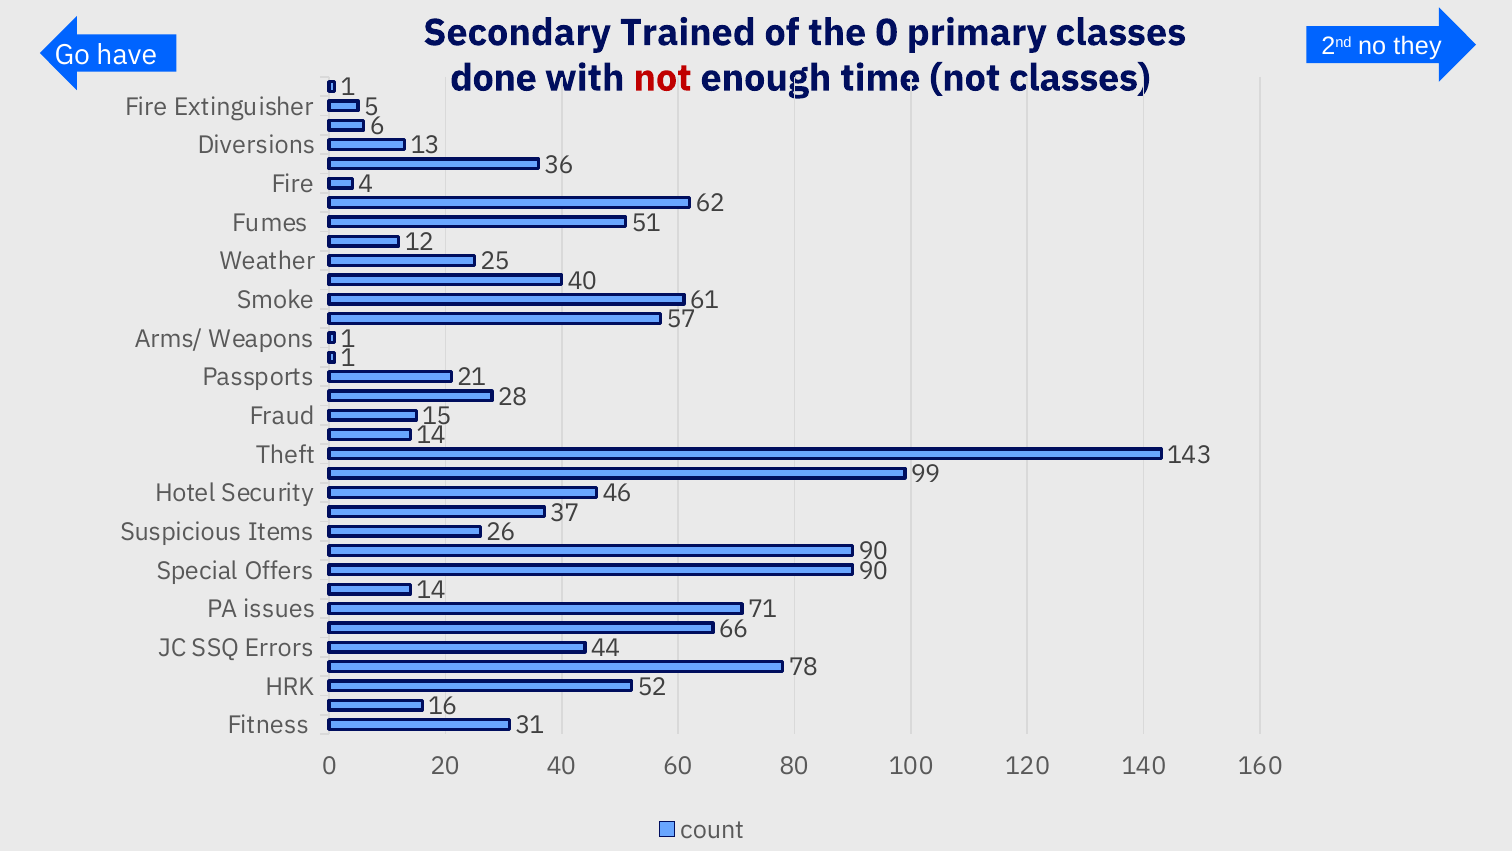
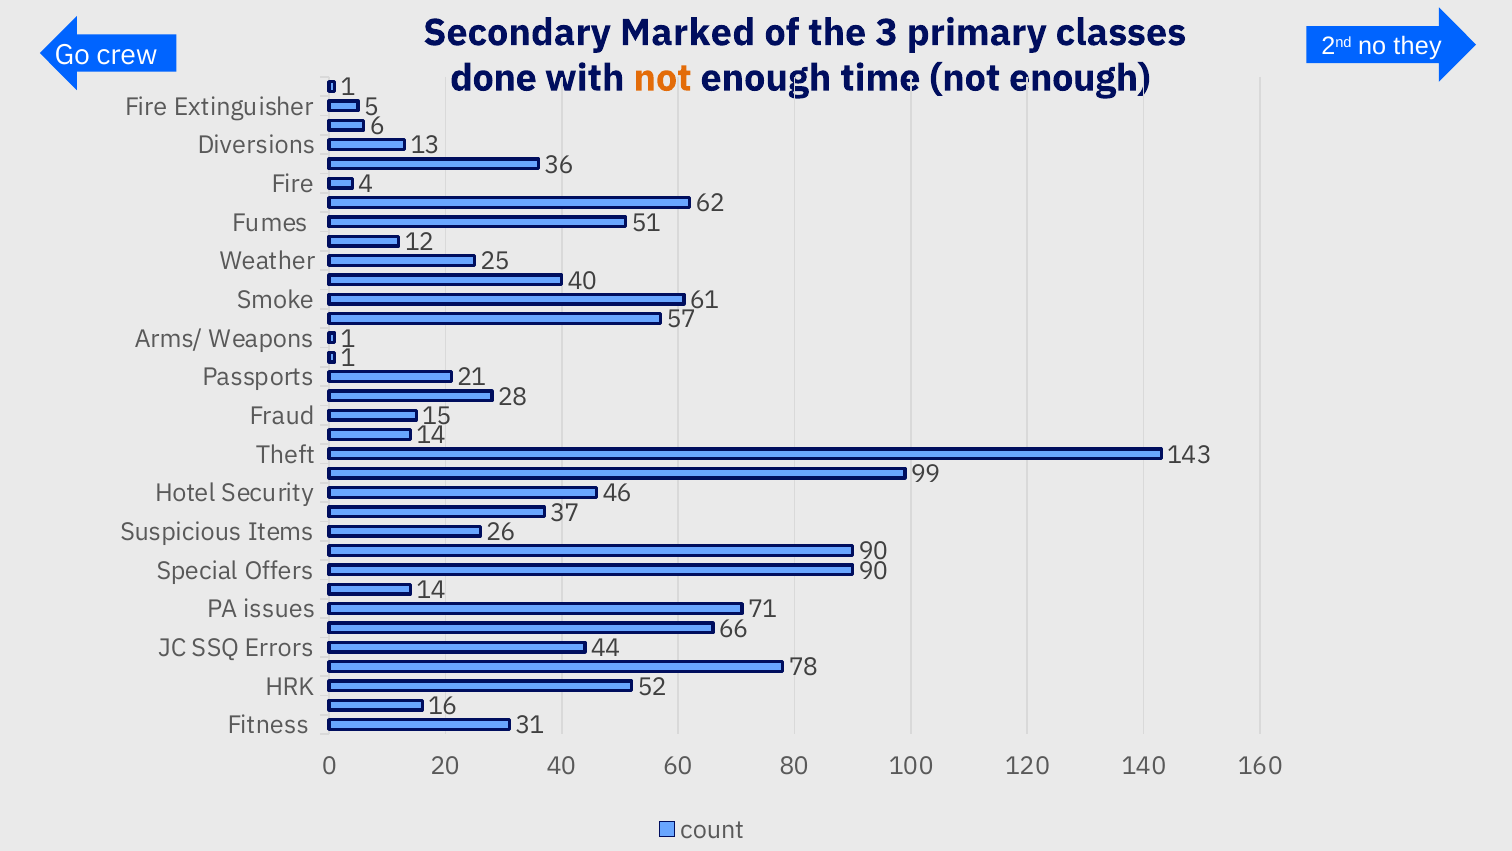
Trained: Trained -> Marked (688, 33)
the 0: 0 -> 3 (887, 33)
have: have -> crew (127, 55)
not colour: red -> orange (663, 78)
classes: classes -> enough (1080, 78)
